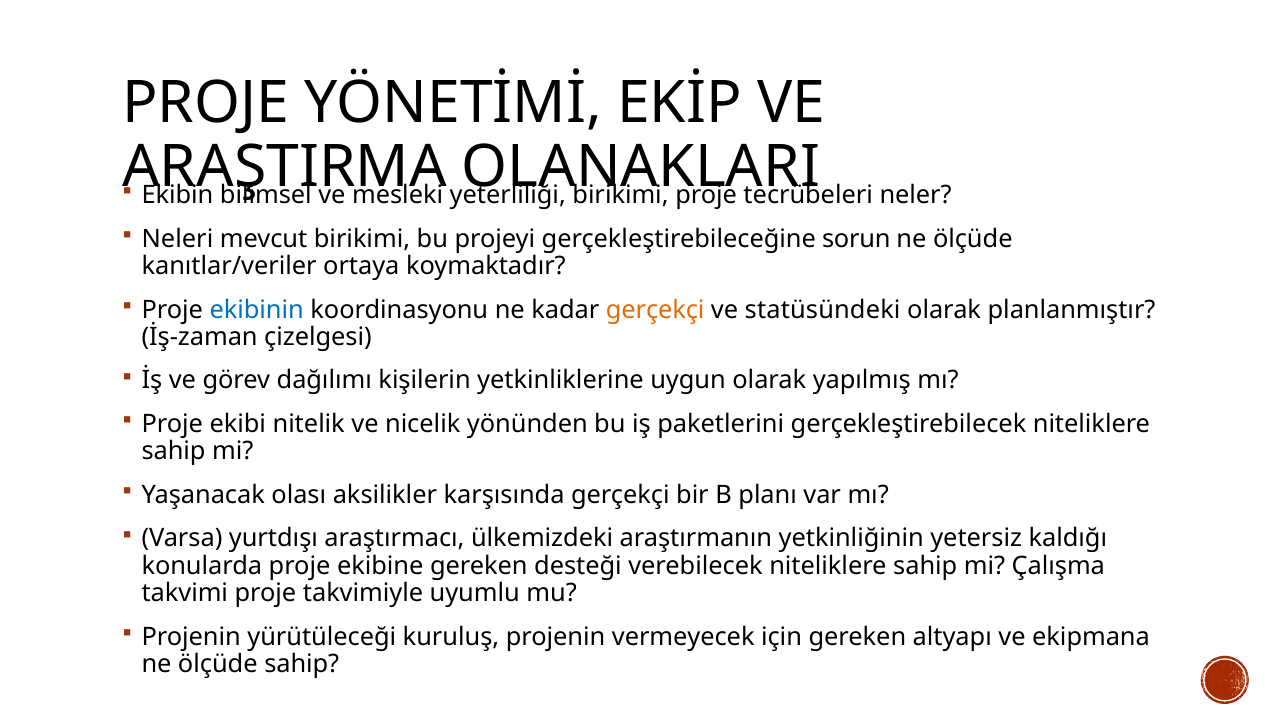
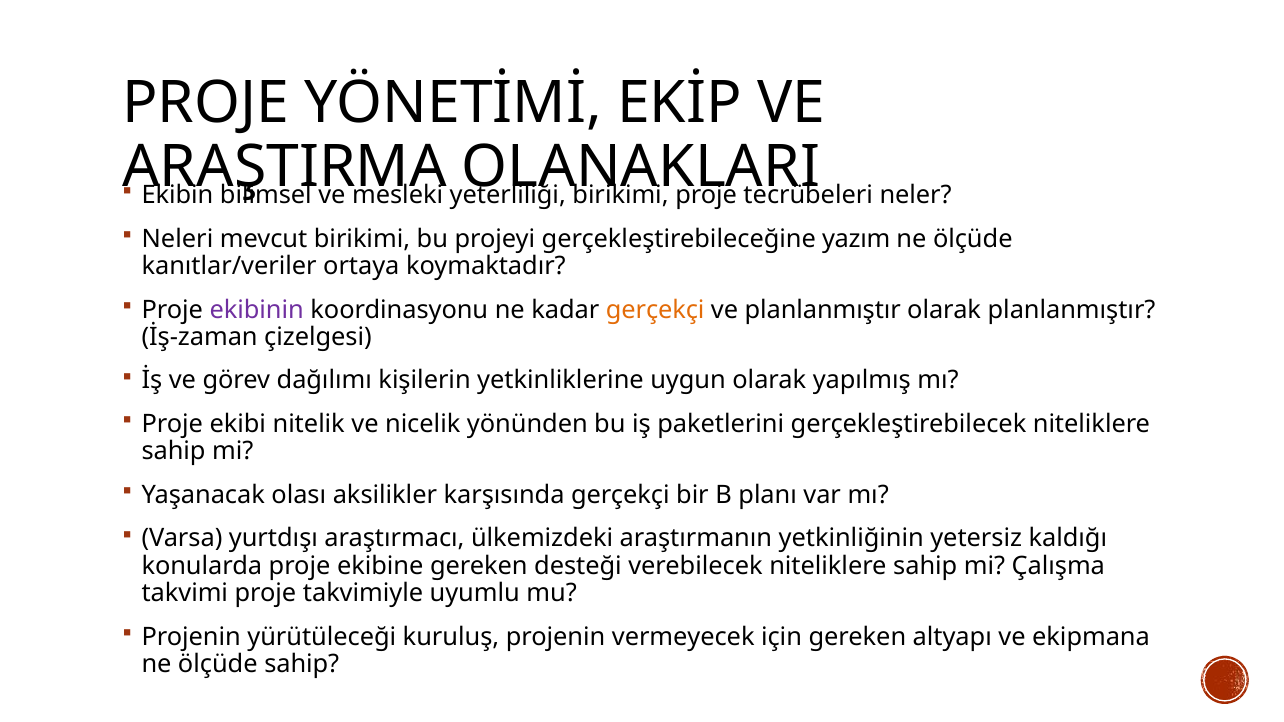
sorun: sorun -> yazım (856, 239)
ekibinin colour: blue -> purple (257, 310)
ve statüsündeki: statüsündeki -> planlanmıştır (823, 310)
